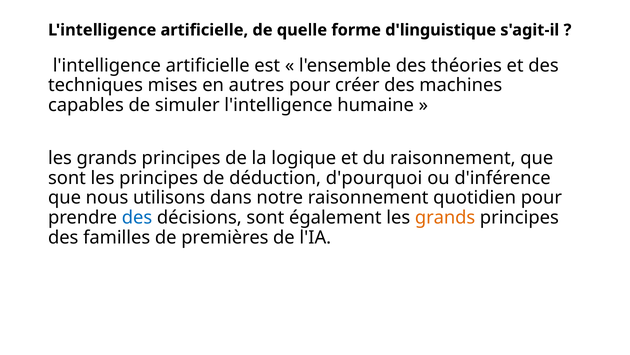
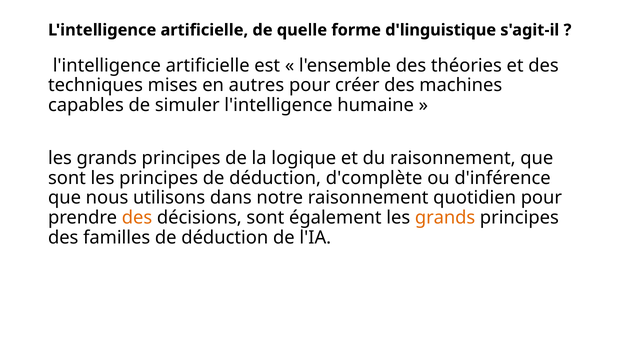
d'pourquoi: d'pourquoi -> d'complète (374, 178)
des colour: blue -> orange (137, 217)
familles de premières: premières -> déduction (225, 237)
